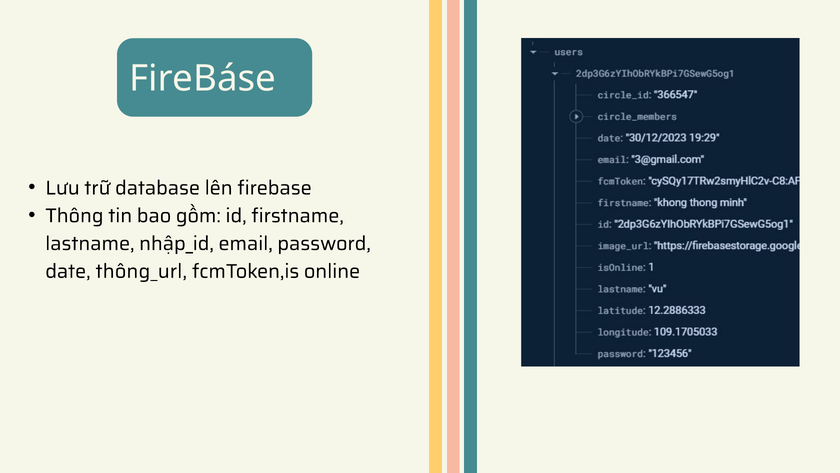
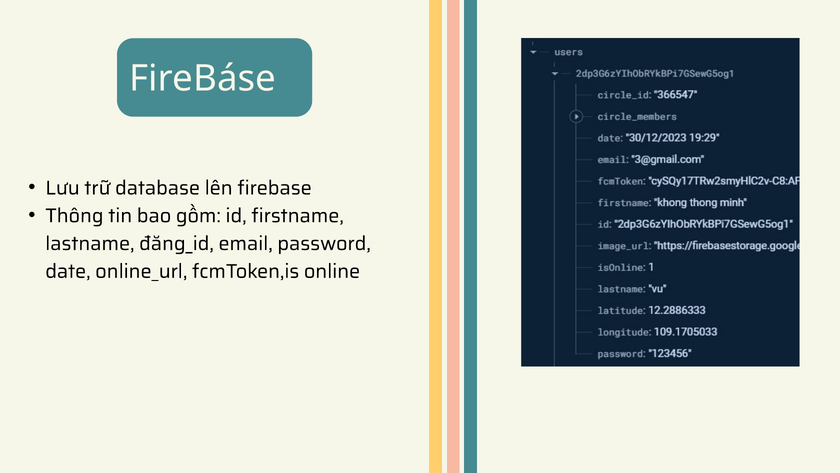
nhập_id: nhập_id -> đăng_id (176, 243)
thông_url: thông_url -> online_url (141, 271)
